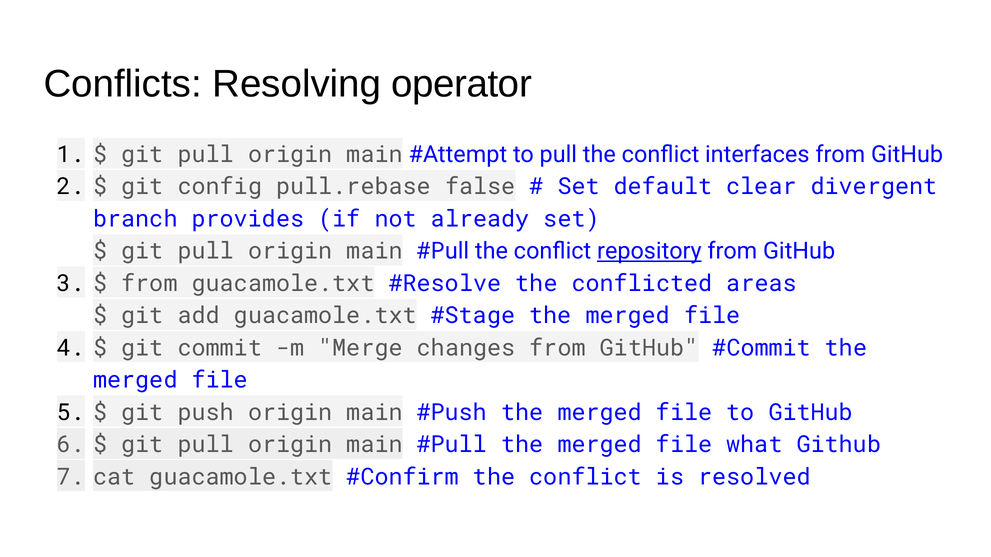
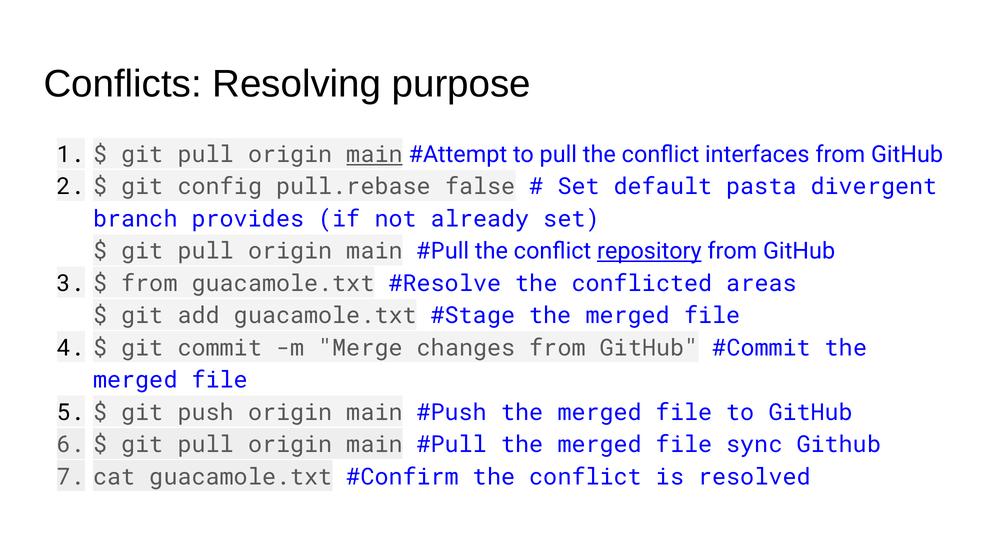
operator: operator -> purpose (461, 84)
main underline: none -> present (375, 155)
clear: clear -> pasta (761, 187)
what: what -> sync (754, 445)
